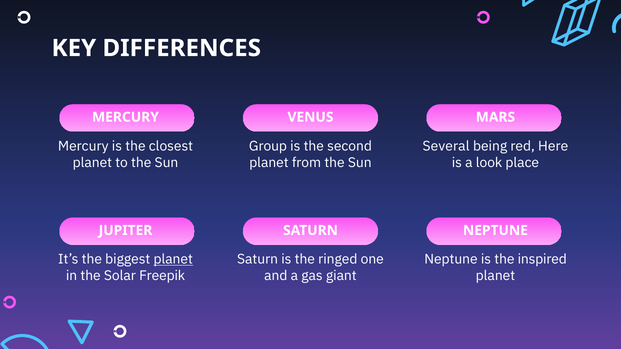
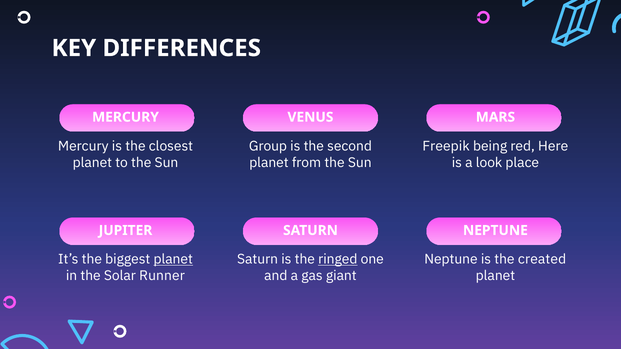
Several: Several -> Freepik (446, 146)
ringed underline: none -> present (338, 260)
inspired: inspired -> created (542, 260)
Freepik: Freepik -> Runner (162, 276)
